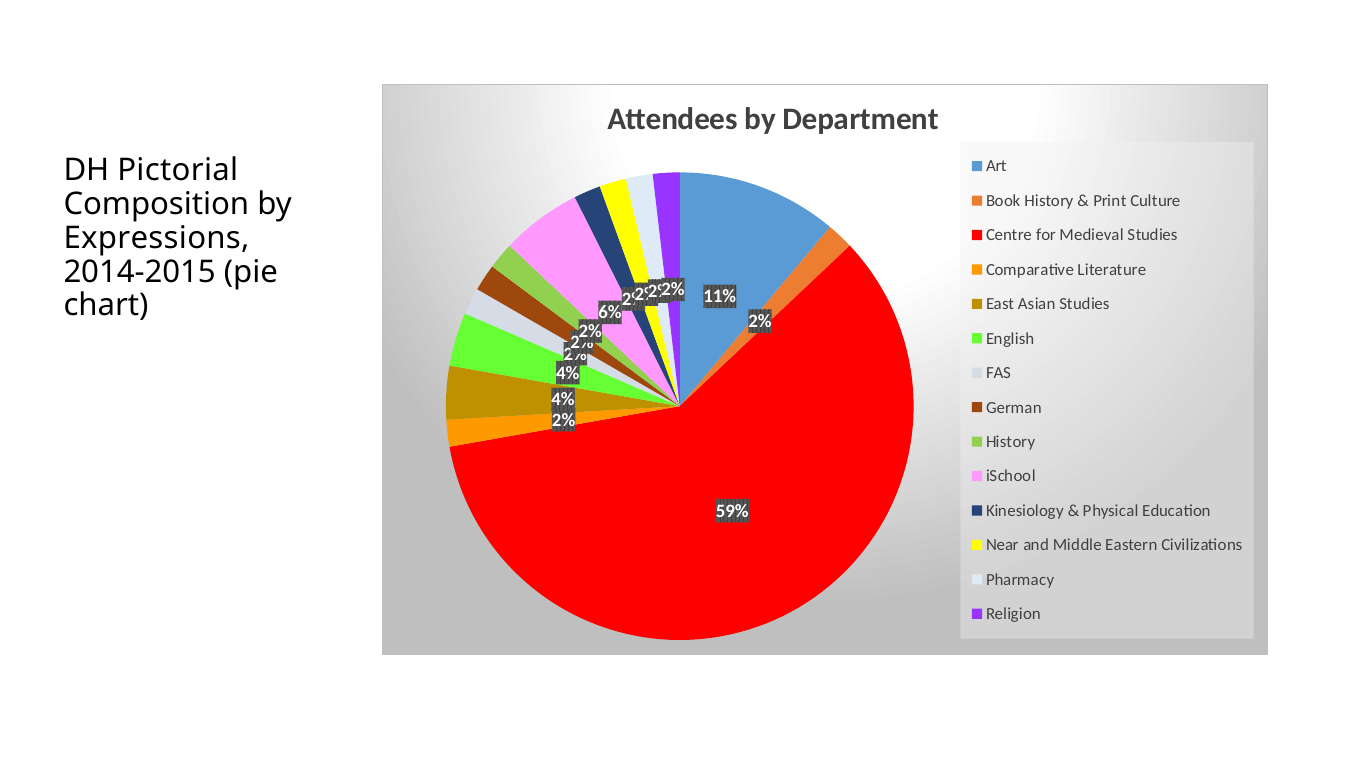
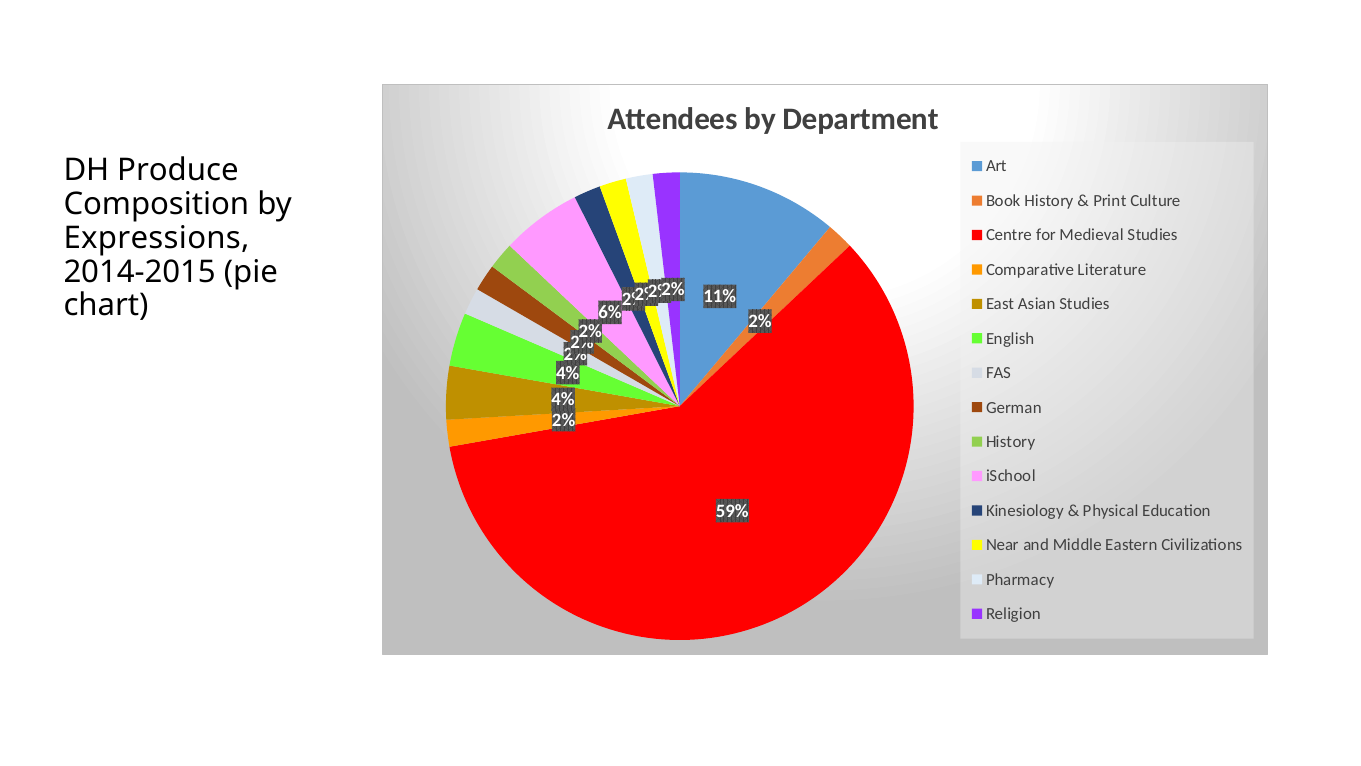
Pictorial: Pictorial -> Produce (178, 171)
